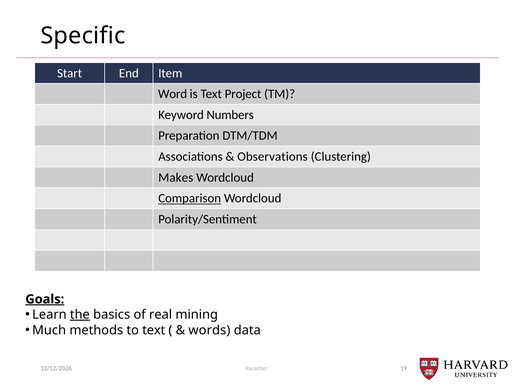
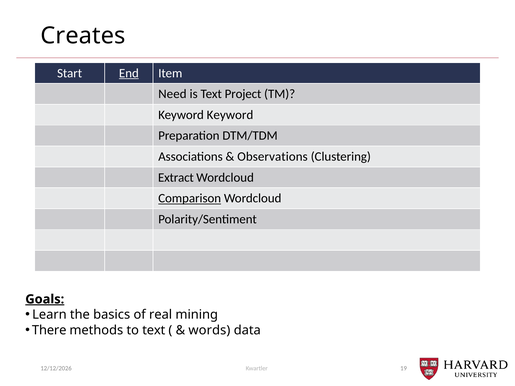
Specific: Specific -> Creates (83, 36)
End underline: none -> present (129, 73)
Word: Word -> Need (172, 94)
Keyword Numbers: Numbers -> Keyword (230, 115)
Makes: Makes -> Extract (176, 178)
the underline: present -> none (80, 315)
Much: Much -> There (49, 330)
